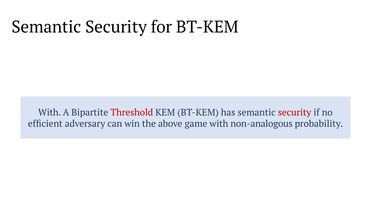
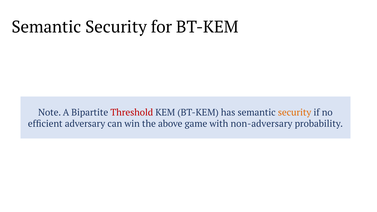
With: With -> Note (50, 113)
security colour: red -> orange (295, 113)
non-analogous: non-analogous -> non-adversary (261, 124)
